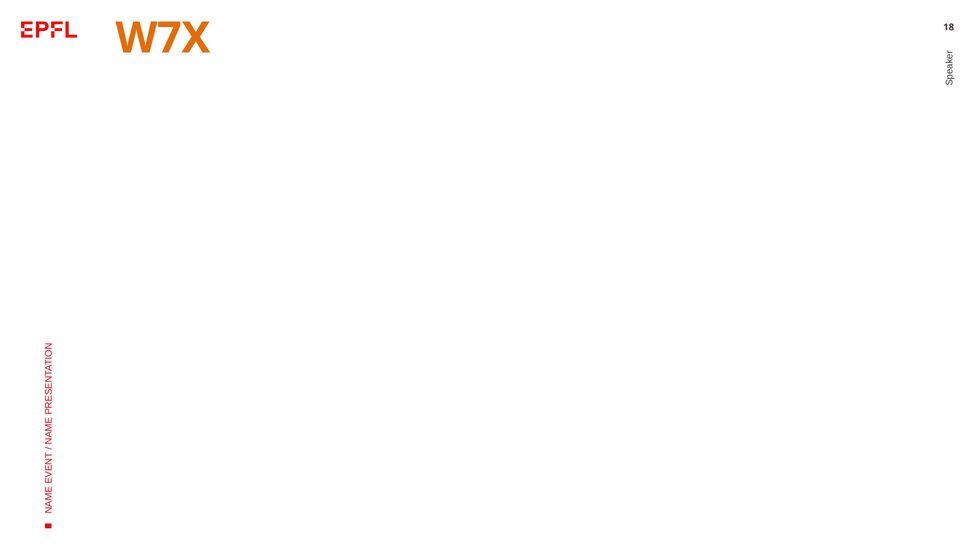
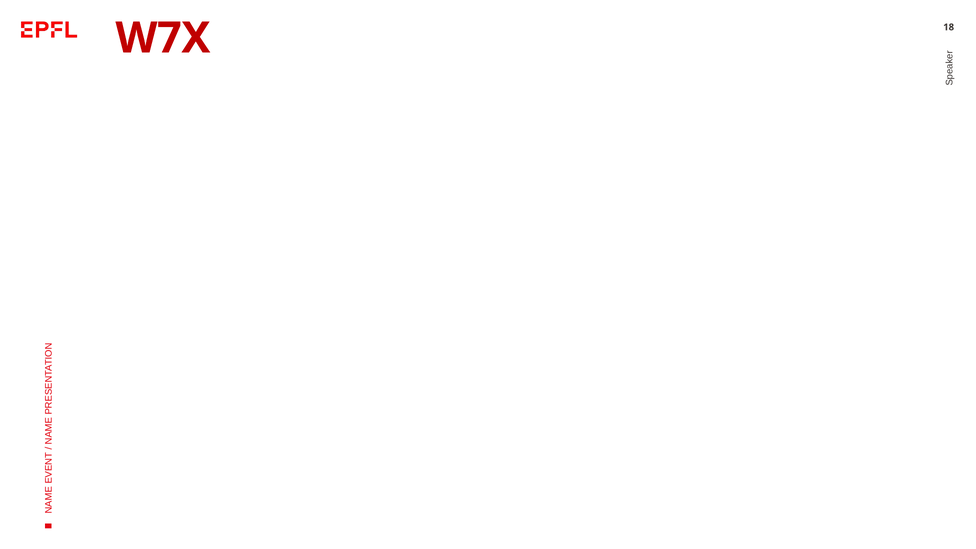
W7X colour: orange -> red (163, 38)
